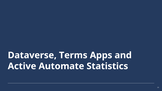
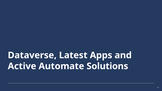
Terms: Terms -> Latest (73, 55)
Statistics: Statistics -> Solutions (107, 66)
